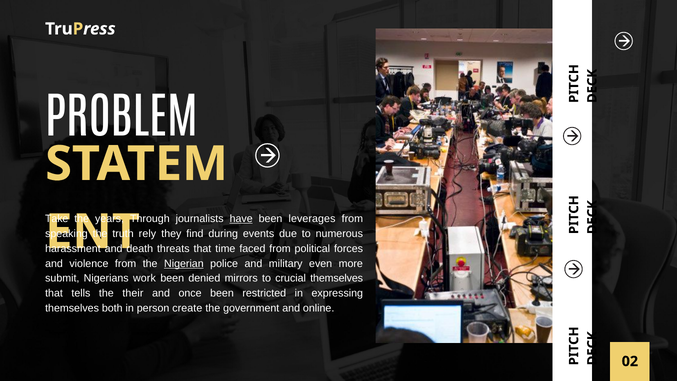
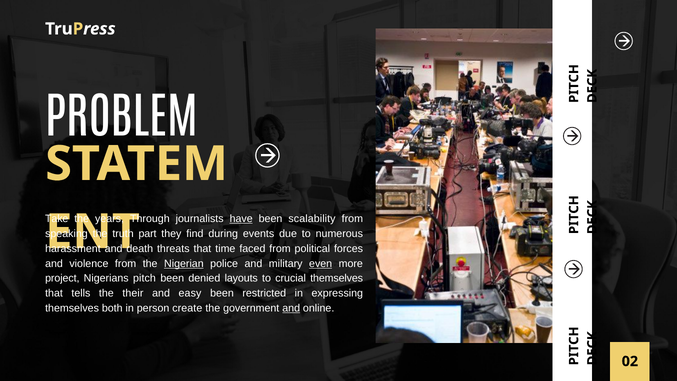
leverages: leverages -> scalability (312, 219)
rely: rely -> part (148, 234)
even underline: none -> present (321, 263)
submit: submit -> project (62, 278)
work: work -> pitch (144, 278)
mirrors: mirrors -> layouts (241, 278)
once: once -> easy (190, 293)
and underline: none -> present (291, 308)
